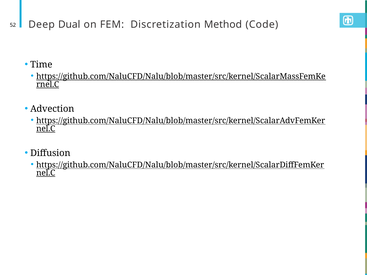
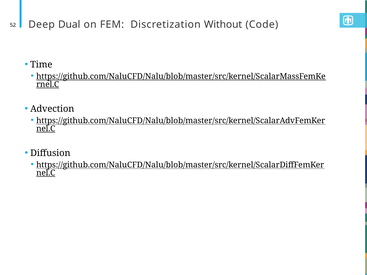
Method: Method -> Without (223, 25)
